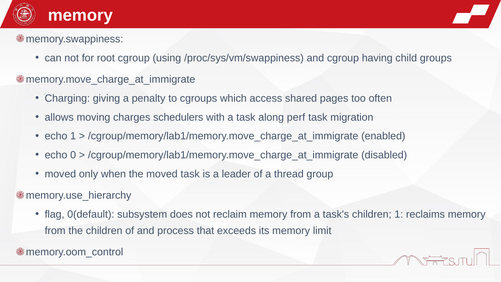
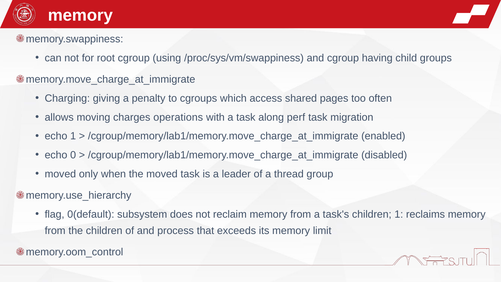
schedulers: schedulers -> operations (178, 117)
